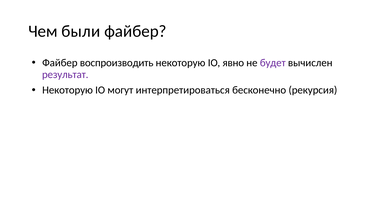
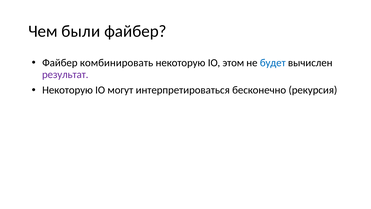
воспроизводить: воспроизводить -> комбинировать (117, 63)
явно: явно -> этом (233, 63)
будет colour: purple -> blue (273, 63)
